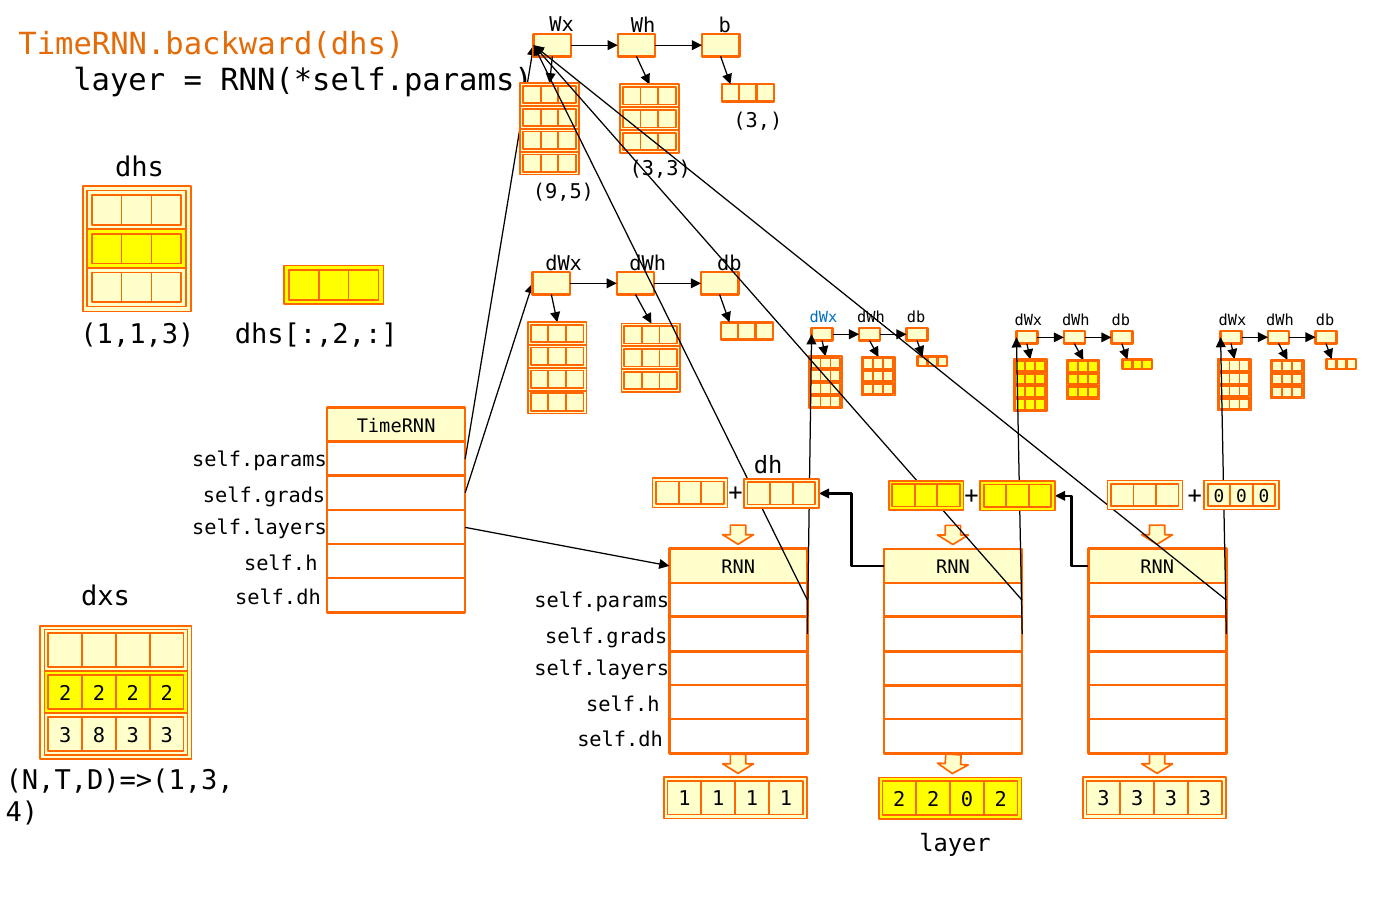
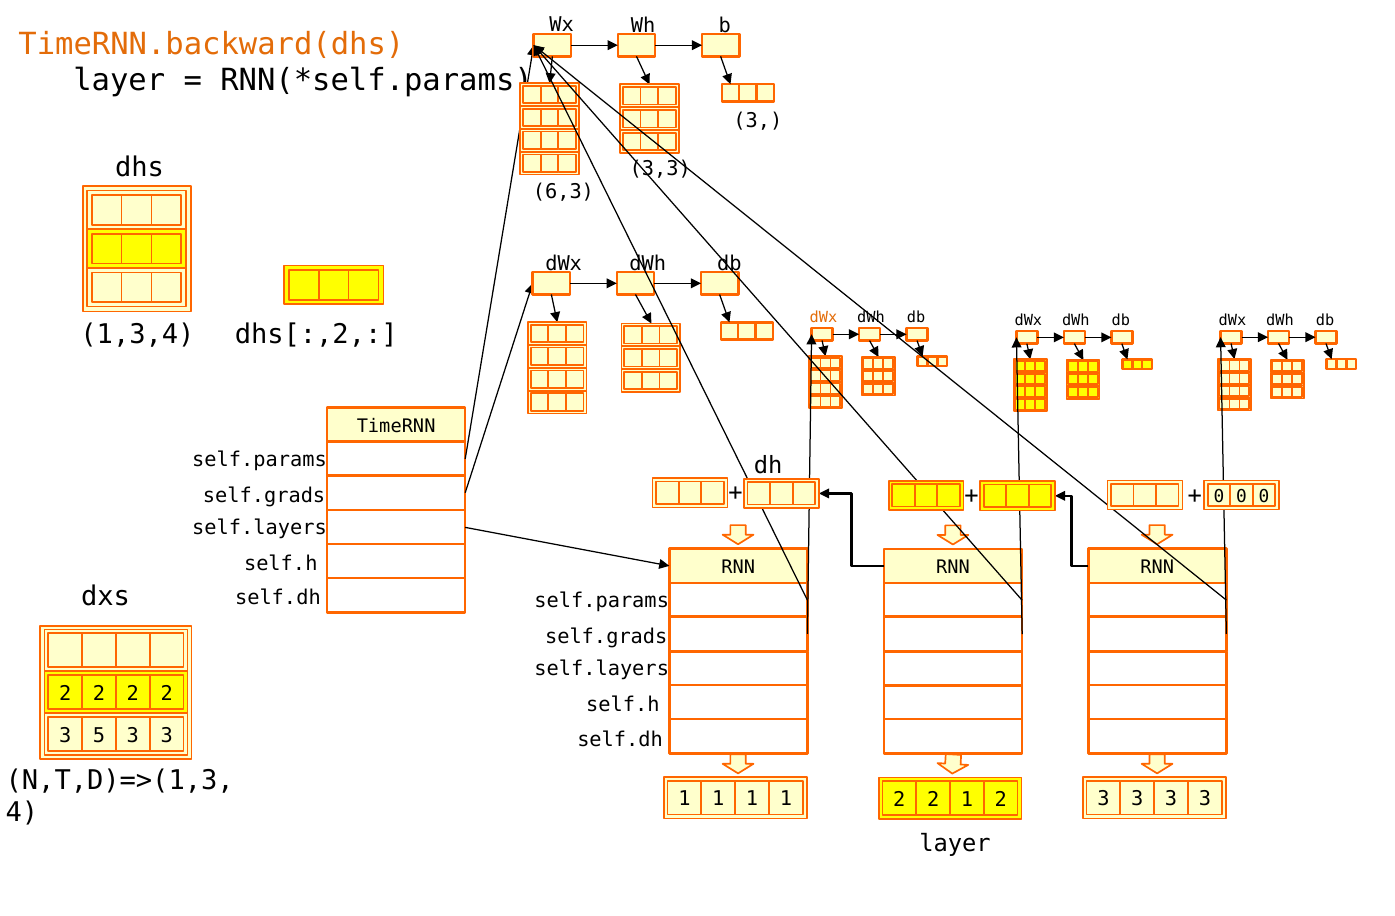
9,5: 9,5 -> 6,3 (563, 192)
dWx colour: blue -> orange (824, 318)
1,1,3: 1,1,3 -> 1,3,4 (137, 335)
8: 8 -> 5 (99, 736)
2 0: 0 -> 1 (967, 800)
